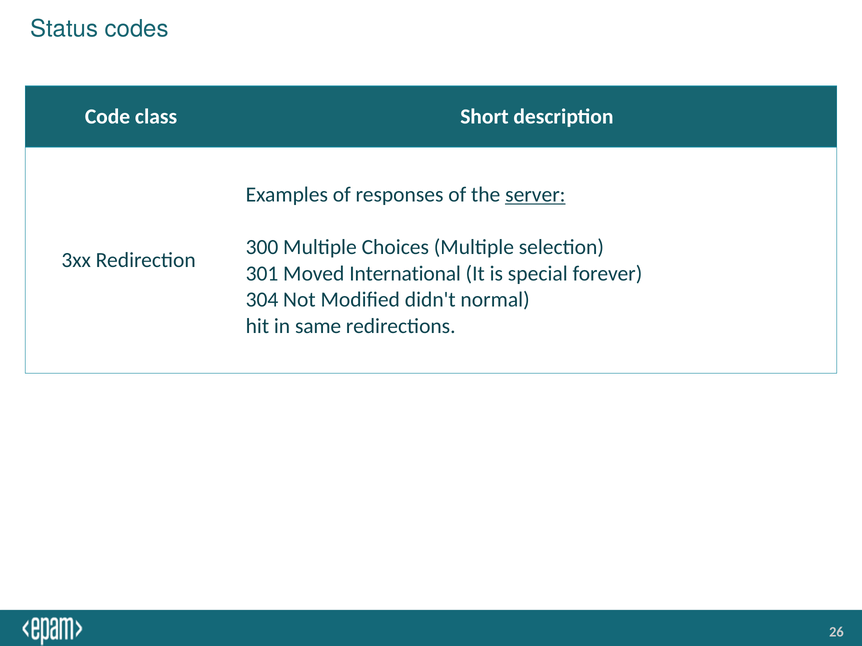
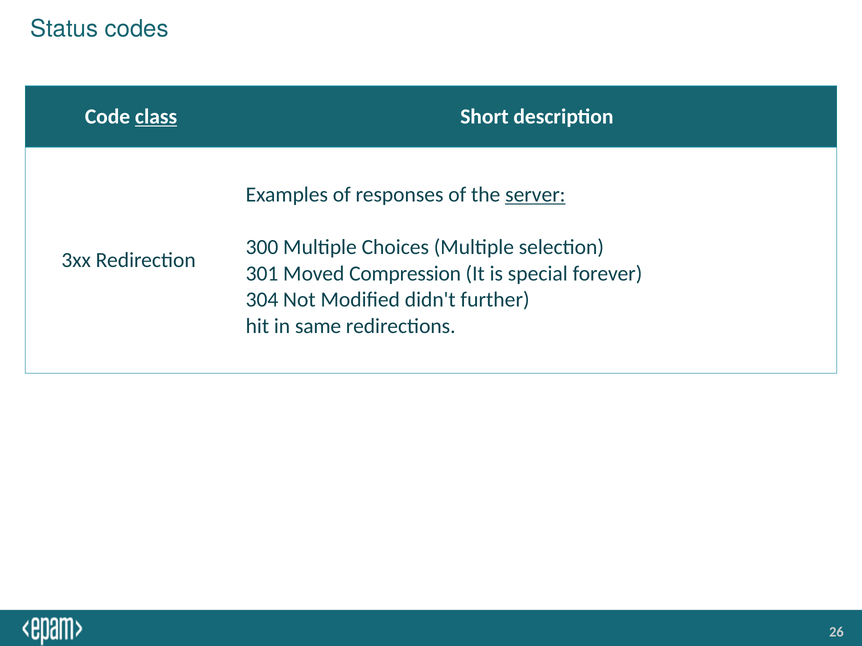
class underline: none -> present (156, 117)
International: International -> Compression (405, 274)
normal: normal -> further (495, 300)
